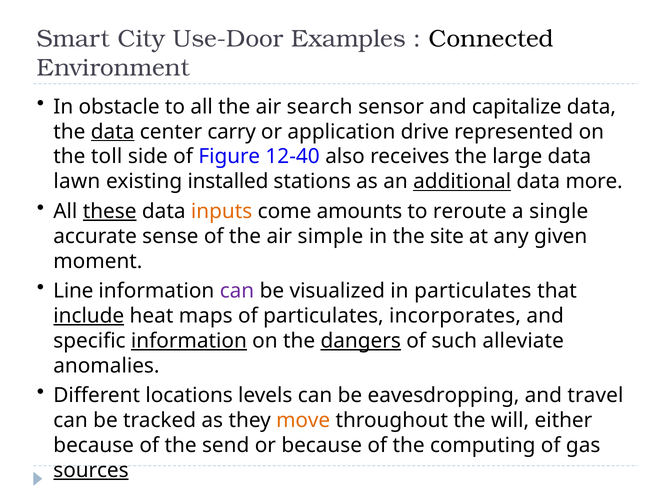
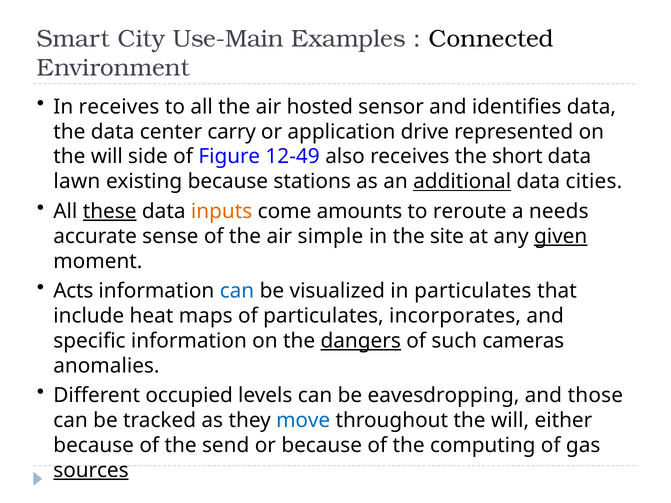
Use-Door: Use-Door -> Use-Main (228, 39)
In obstacle: obstacle -> receives (119, 107)
search: search -> hosted (320, 107)
capitalize: capitalize -> identifies (517, 107)
data underline: present -> none (113, 132)
toll: toll -> will (107, 157)
12-40: 12-40 -> 12-49 (293, 157)
large: large -> short (517, 157)
existing installed: installed -> because (228, 182)
more: more -> cities (594, 182)
single: single -> needs (559, 211)
given underline: none -> present (561, 236)
Line: Line -> Acts (73, 291)
can colour: purple -> blue (237, 291)
include underline: present -> none (89, 316)
information underline: present -> none (189, 341)
alleviate: alleviate -> cameras (523, 341)
locations: locations -> occupied (189, 396)
travel: travel -> those (595, 396)
move colour: orange -> blue (303, 421)
